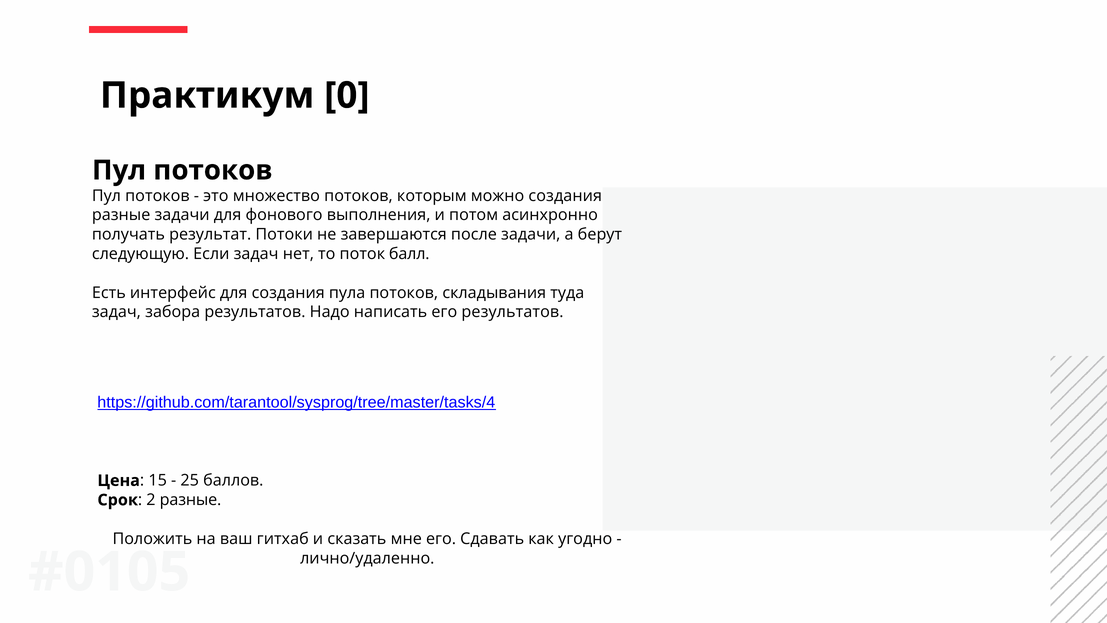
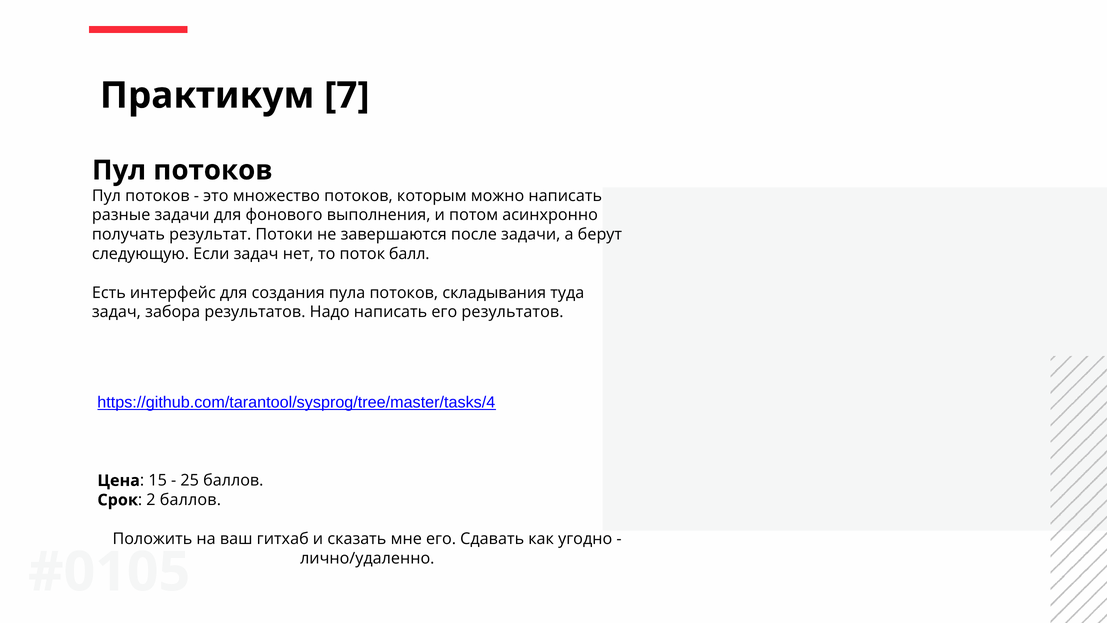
0: 0 -> 7 (347, 95)
можно создания: создания -> написать (565, 196)
2 разные: разные -> баллов (190, 500)
